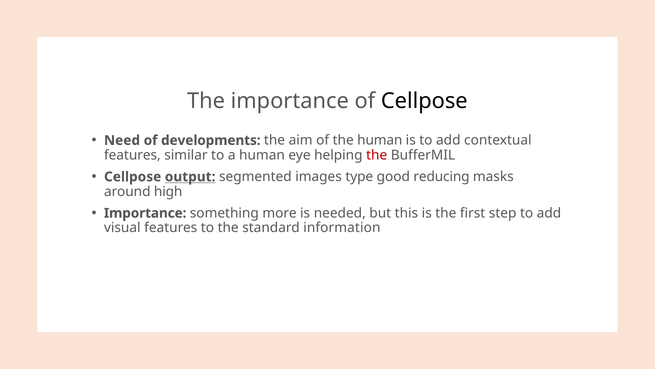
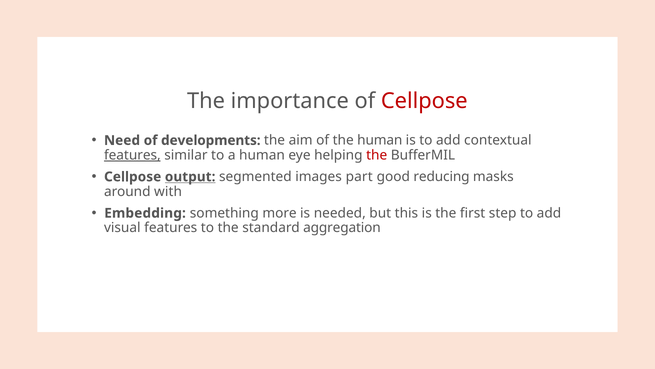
Cellpose colour: black -> red (424, 101)
features underline: none -> present (132, 155)
type: type -> part (359, 177)
high: high -> with (168, 191)
Importance: Importance -> Embedding (145, 213)
information: information -> aggregation (342, 228)
